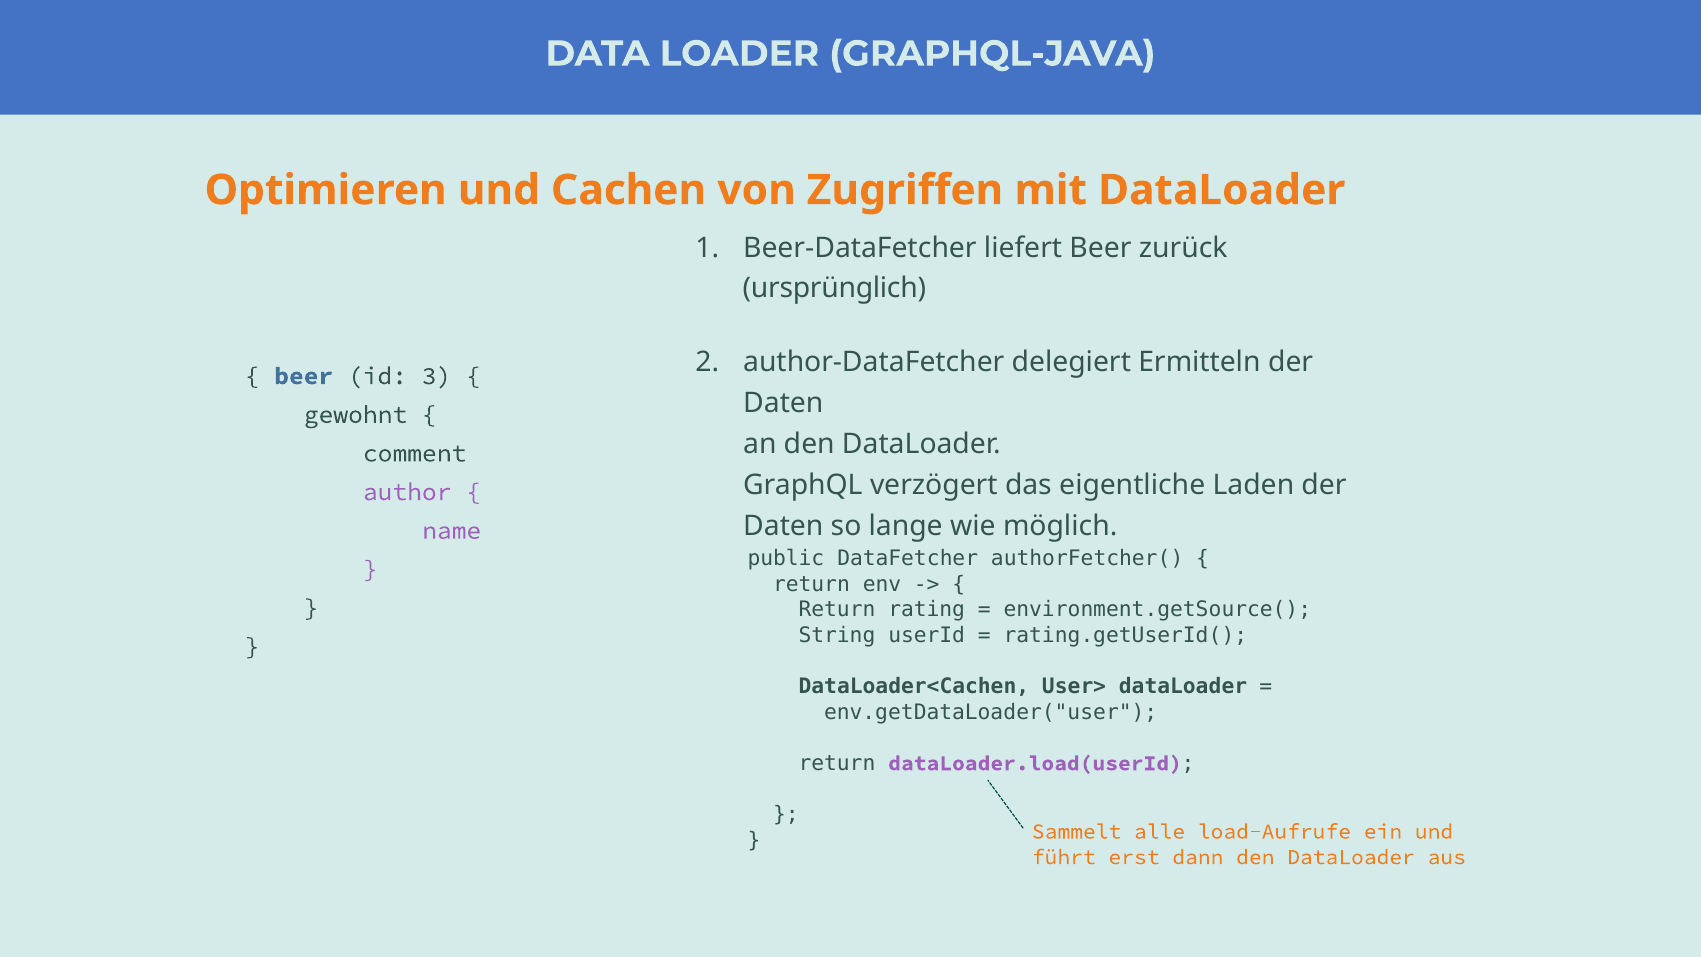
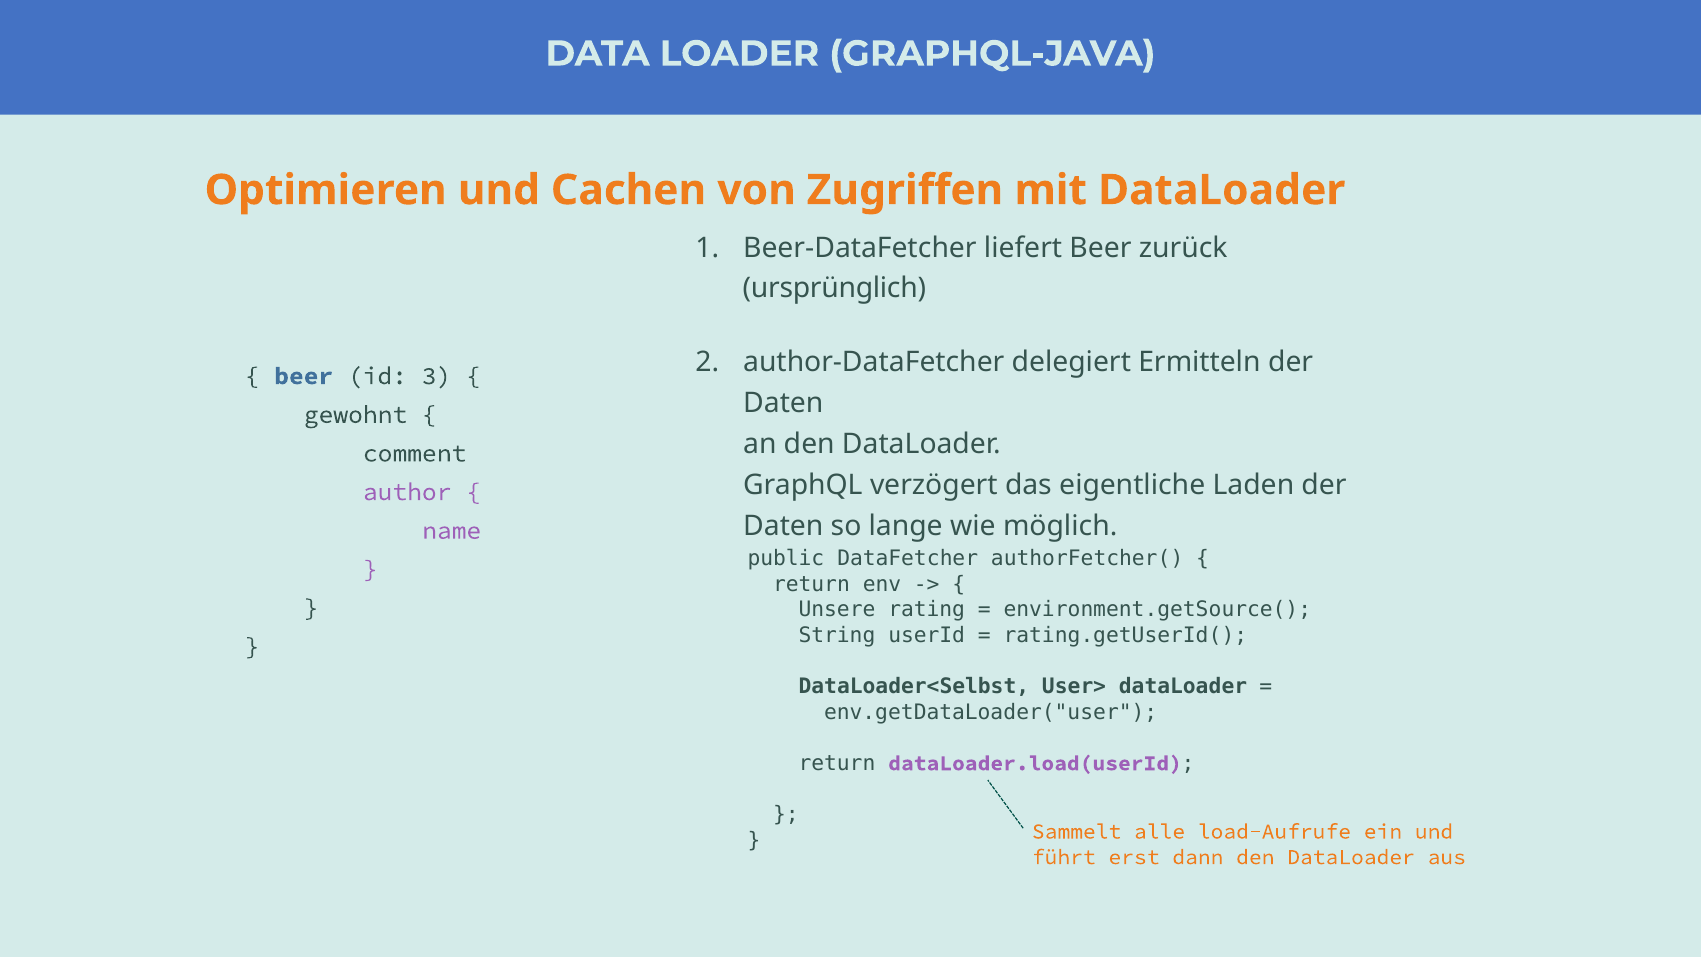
Return: Return -> Unsere (837, 610)
DataLoader<Cachen: DataLoader<Cachen -> DataLoader<Selbst (914, 686)
